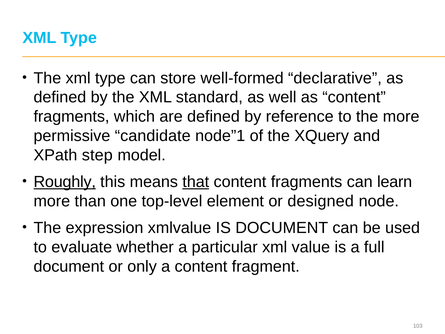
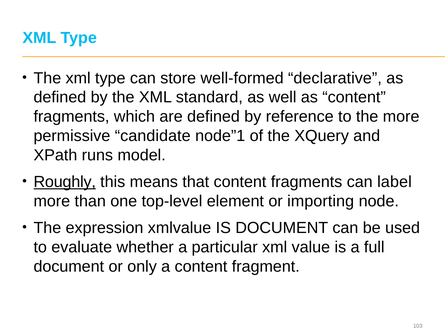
step: step -> runs (97, 155)
that underline: present -> none (196, 182)
learn: learn -> label (394, 182)
designed: designed -> importing (321, 201)
